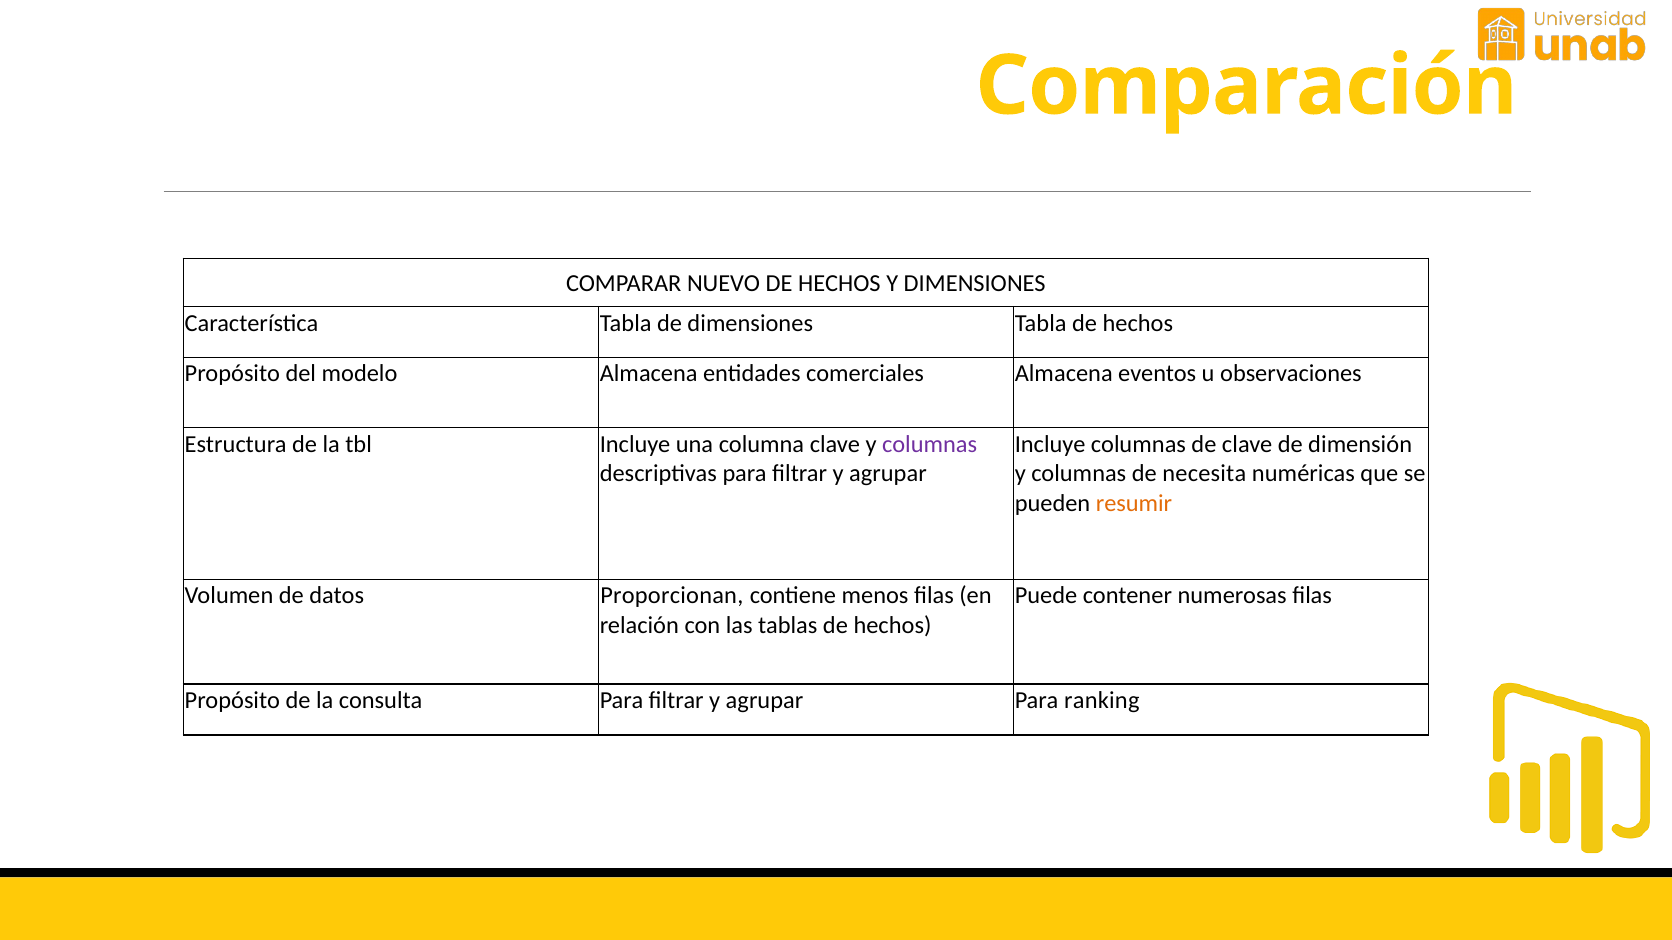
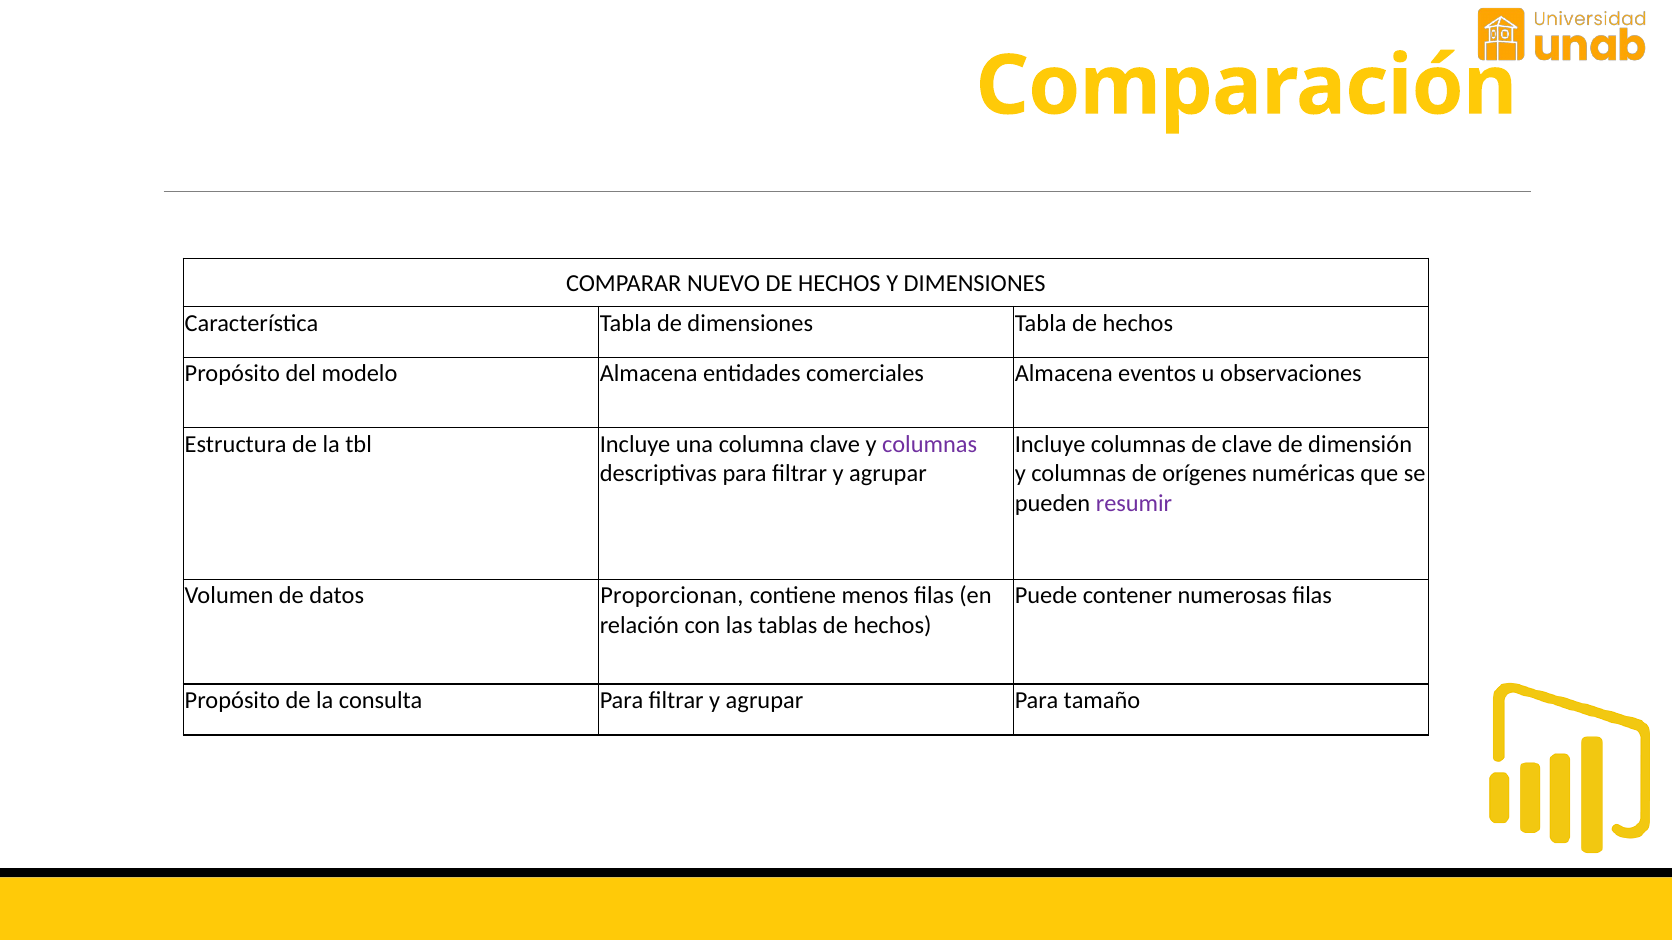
necesita: necesita -> orígenes (1204, 474)
resumir colour: orange -> purple (1134, 504)
ranking: ranking -> tamaño (1102, 701)
